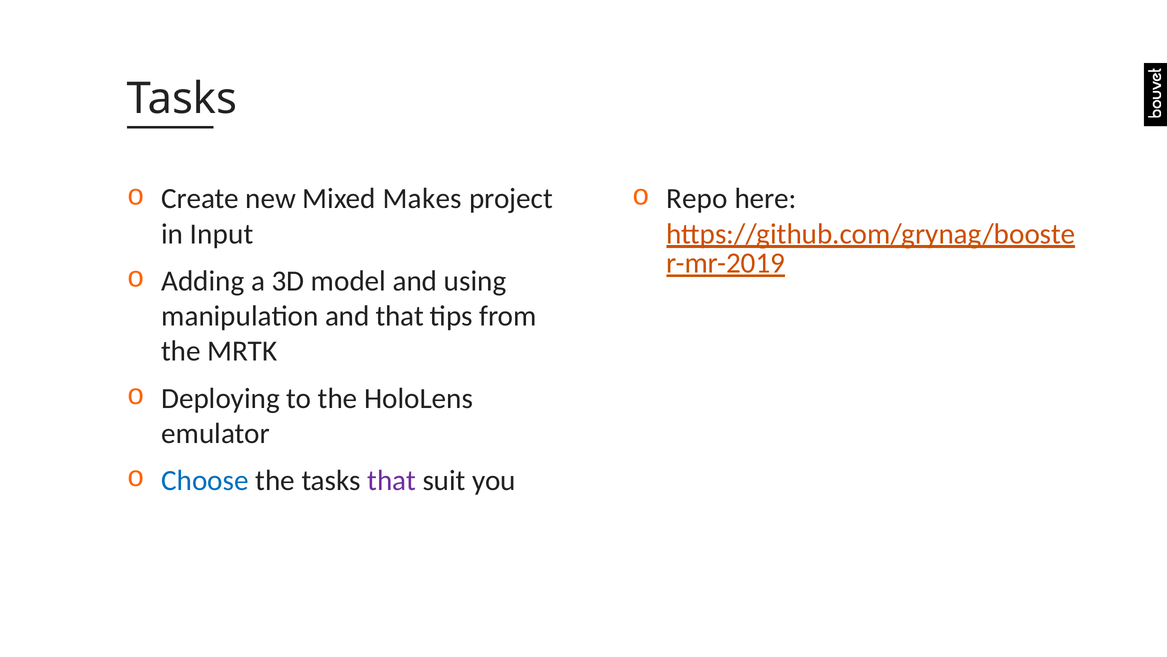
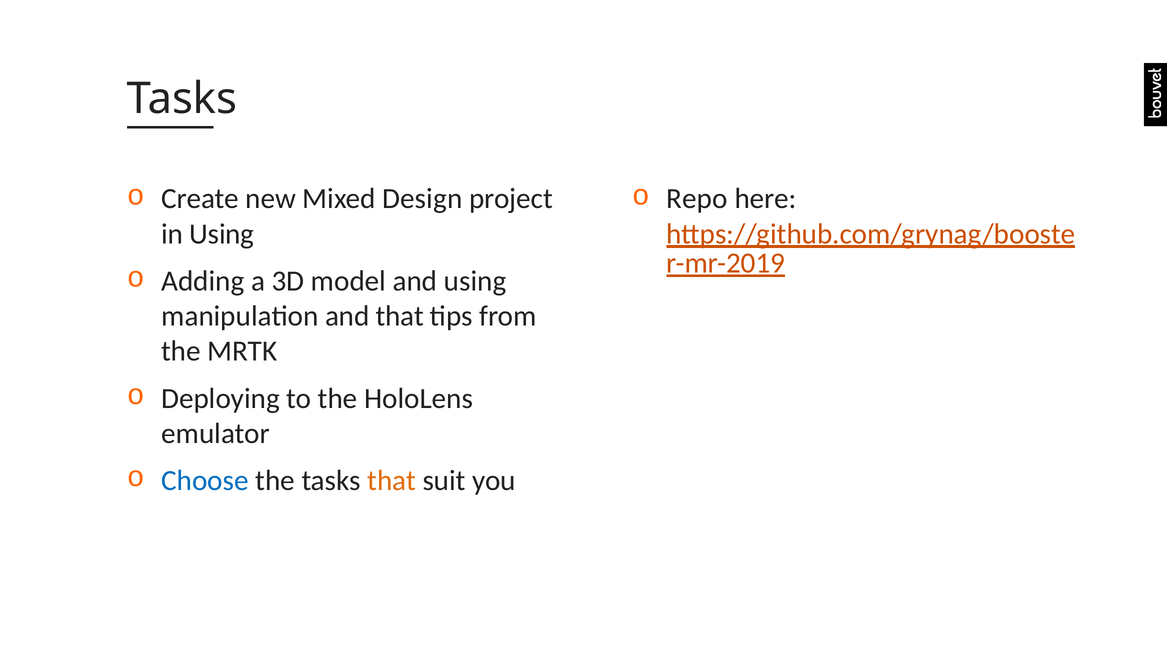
Makes: Makes -> Design (422, 199)
in Input: Input -> Using (222, 234)
that colour: purple -> orange (392, 480)
